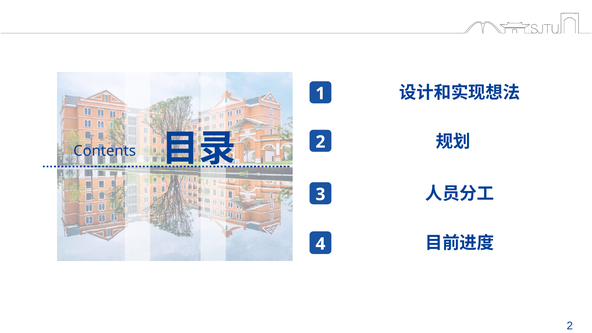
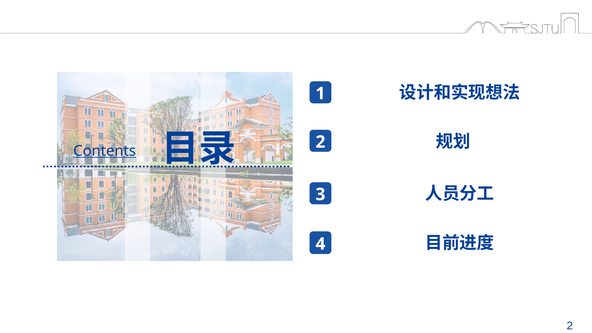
Contents underline: none -> present (105, 151)
